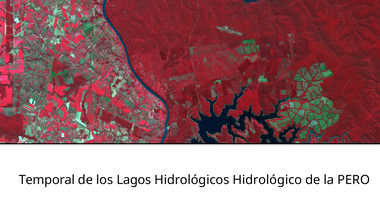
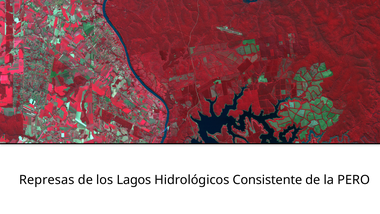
Temporal: Temporal -> Represas (47, 180)
Hidrológico: Hidrológico -> Consistente (267, 180)
